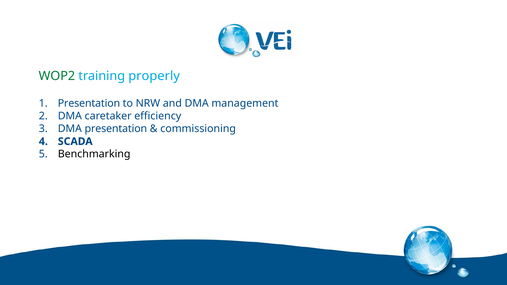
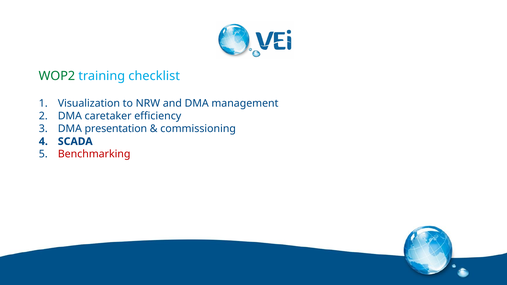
properly: properly -> checklist (154, 76)
Presentation: Presentation -> Visualization (89, 104)
Benchmarking colour: black -> red (94, 154)
